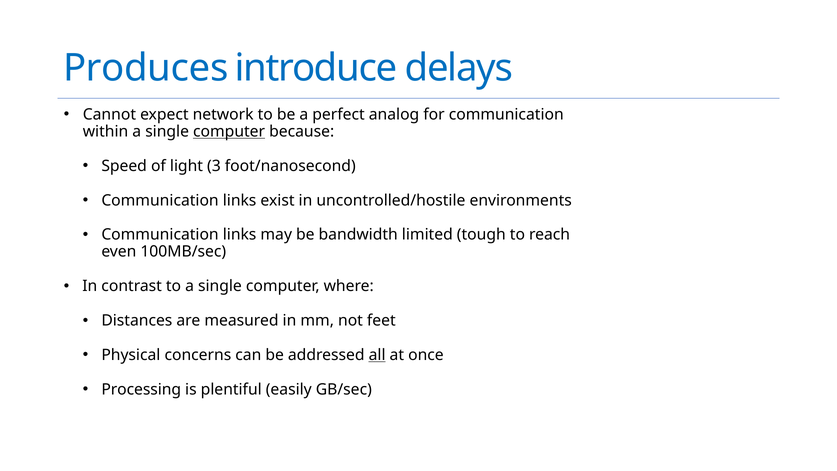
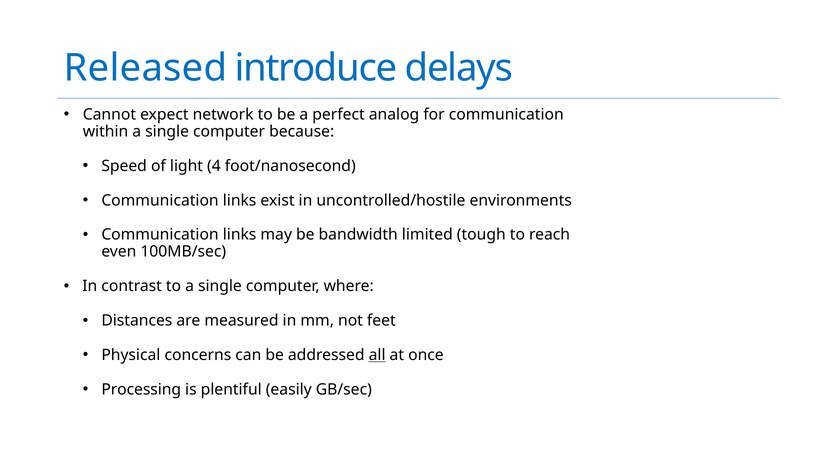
Produces: Produces -> Released (146, 68)
computer underline: present -> none (229, 131)
3: 3 -> 4 (214, 166)
